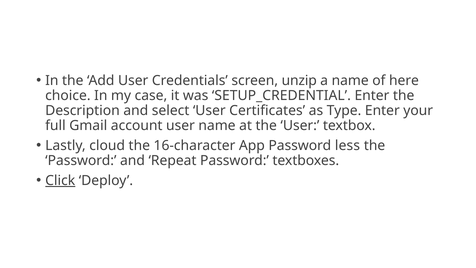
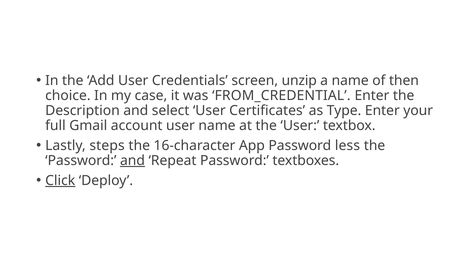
here: here -> then (404, 80)
SETUP_CREDENTIAL: SETUP_CREDENTIAL -> FROM_CREDENTIAL (281, 95)
cloud: cloud -> steps (107, 145)
and underline: none -> present (132, 160)
